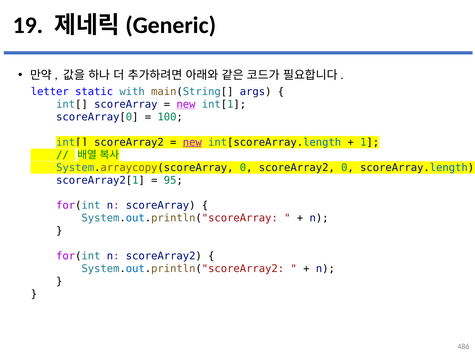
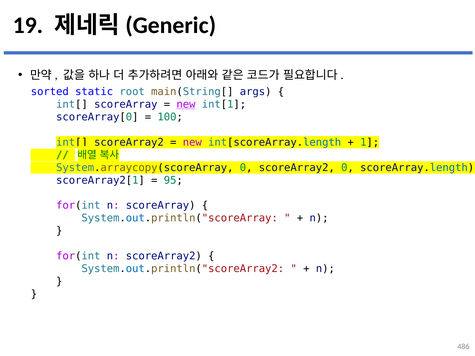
letter: letter -> sorted (50, 92)
with: with -> root (132, 92)
new underline: present -> none (192, 142)
